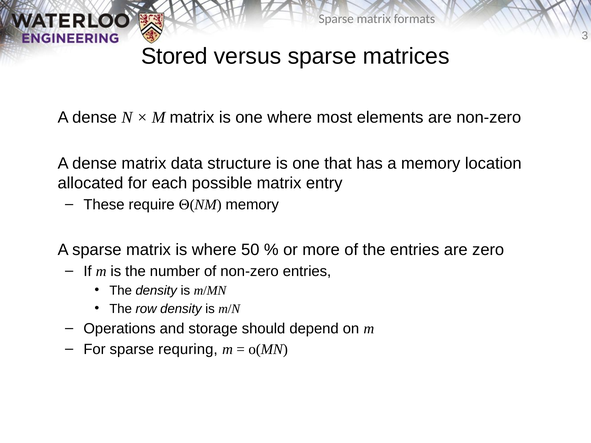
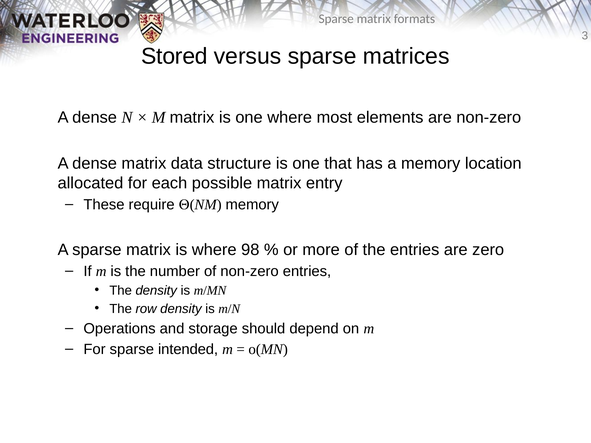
50: 50 -> 98 (250, 250)
requring: requring -> intended (188, 349)
